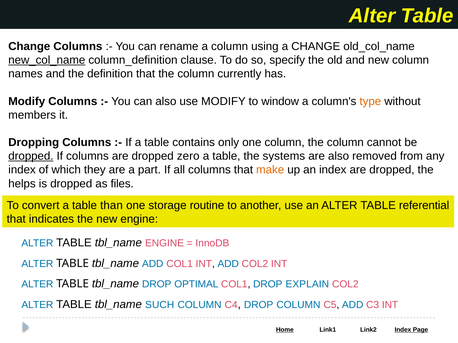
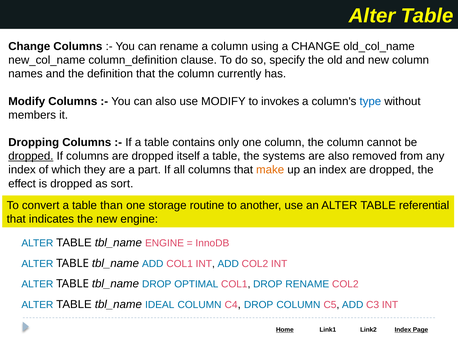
new_col_name underline: present -> none (47, 60)
window: window -> invokes (280, 101)
type colour: orange -> blue (370, 101)
zero: zero -> itself (188, 156)
helps: helps -> effect (22, 184)
files: files -> sort (122, 184)
DROP EXPLAIN: EXPLAIN -> RENAME (307, 285)
SUCH: SUCH -> IDEAL (160, 305)
